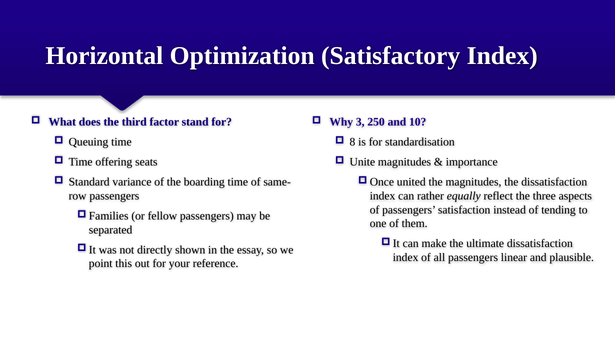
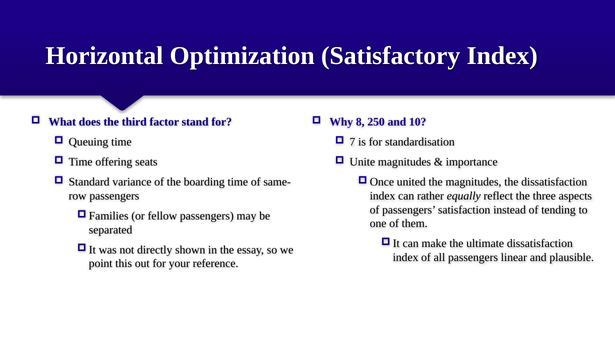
3: 3 -> 8 (360, 122)
8: 8 -> 7 (352, 142)
